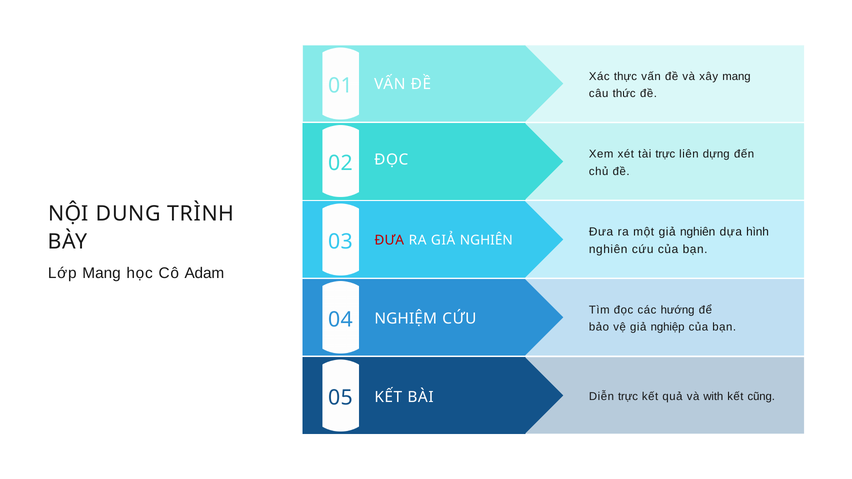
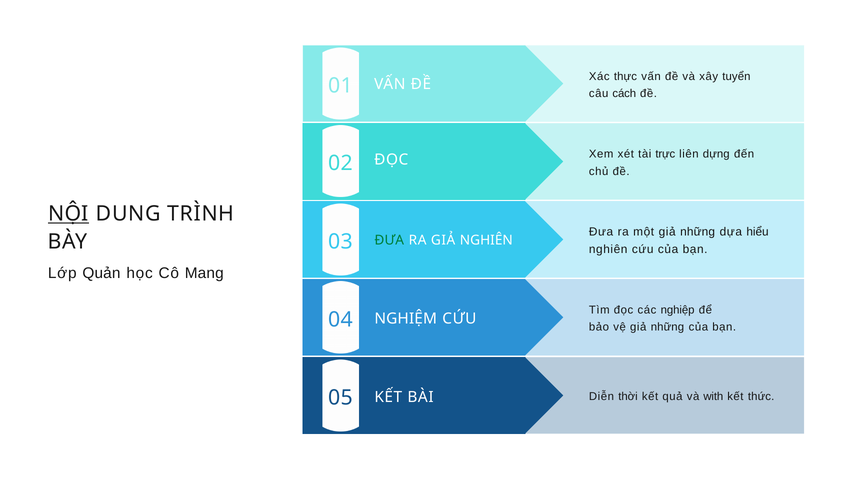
xây mang: mang -> tuyển (736, 76)
thức: thức -> cách (624, 93)
NỘI underline: none -> present (68, 214)
một giả nghiên: nghiên -> những (698, 232)
hình: hình -> hiểu (758, 232)
ĐƯA colour: red -> green (389, 240)
Lớp Mang: Mang -> Quản (101, 273)
Adam: Adam -> Mang (204, 273)
hướng: hướng -> nghiệp (678, 310)
vệ giả nghiệp: nghiệp -> những (667, 327)
Diễn trực: trực -> thời (628, 397)
cũng: cũng -> thức (761, 397)
